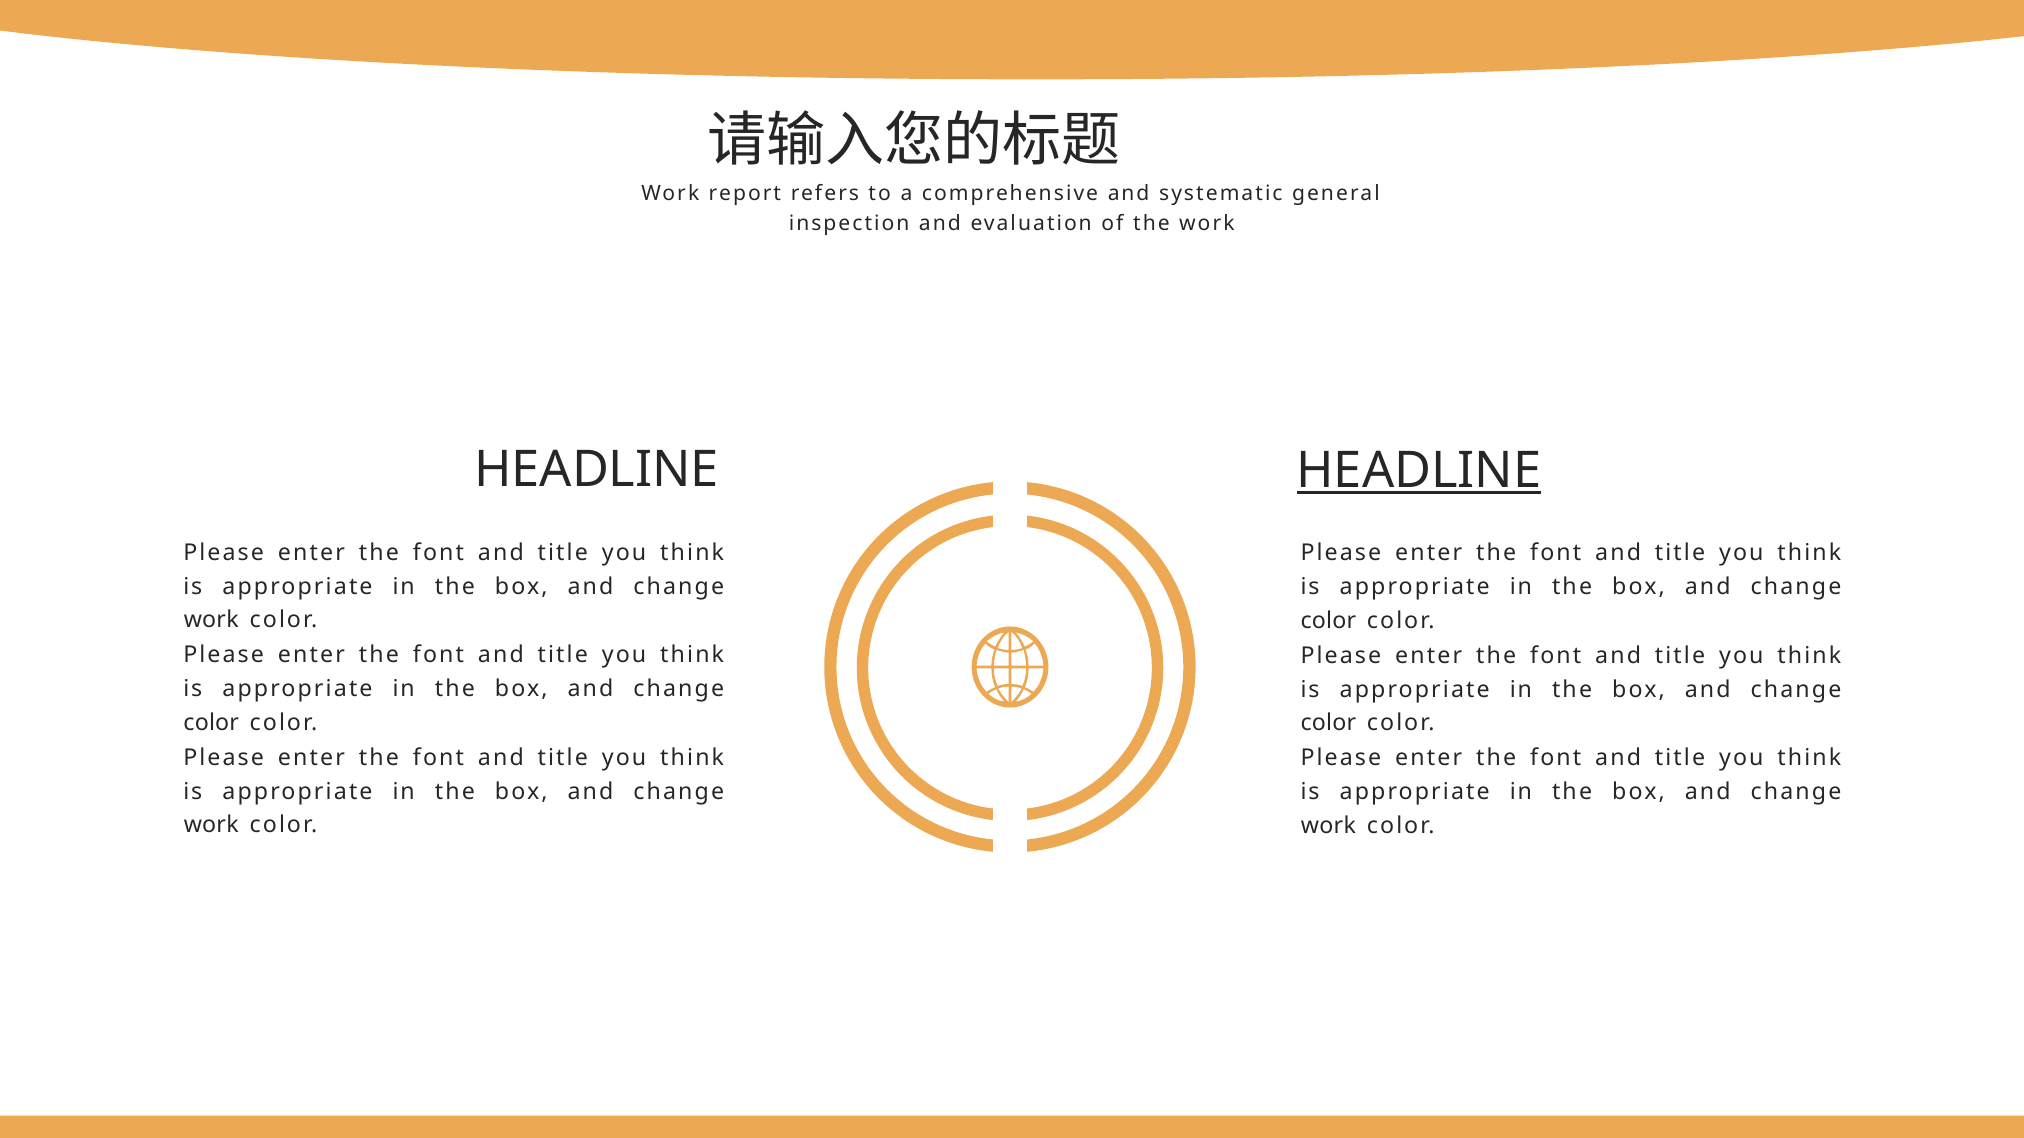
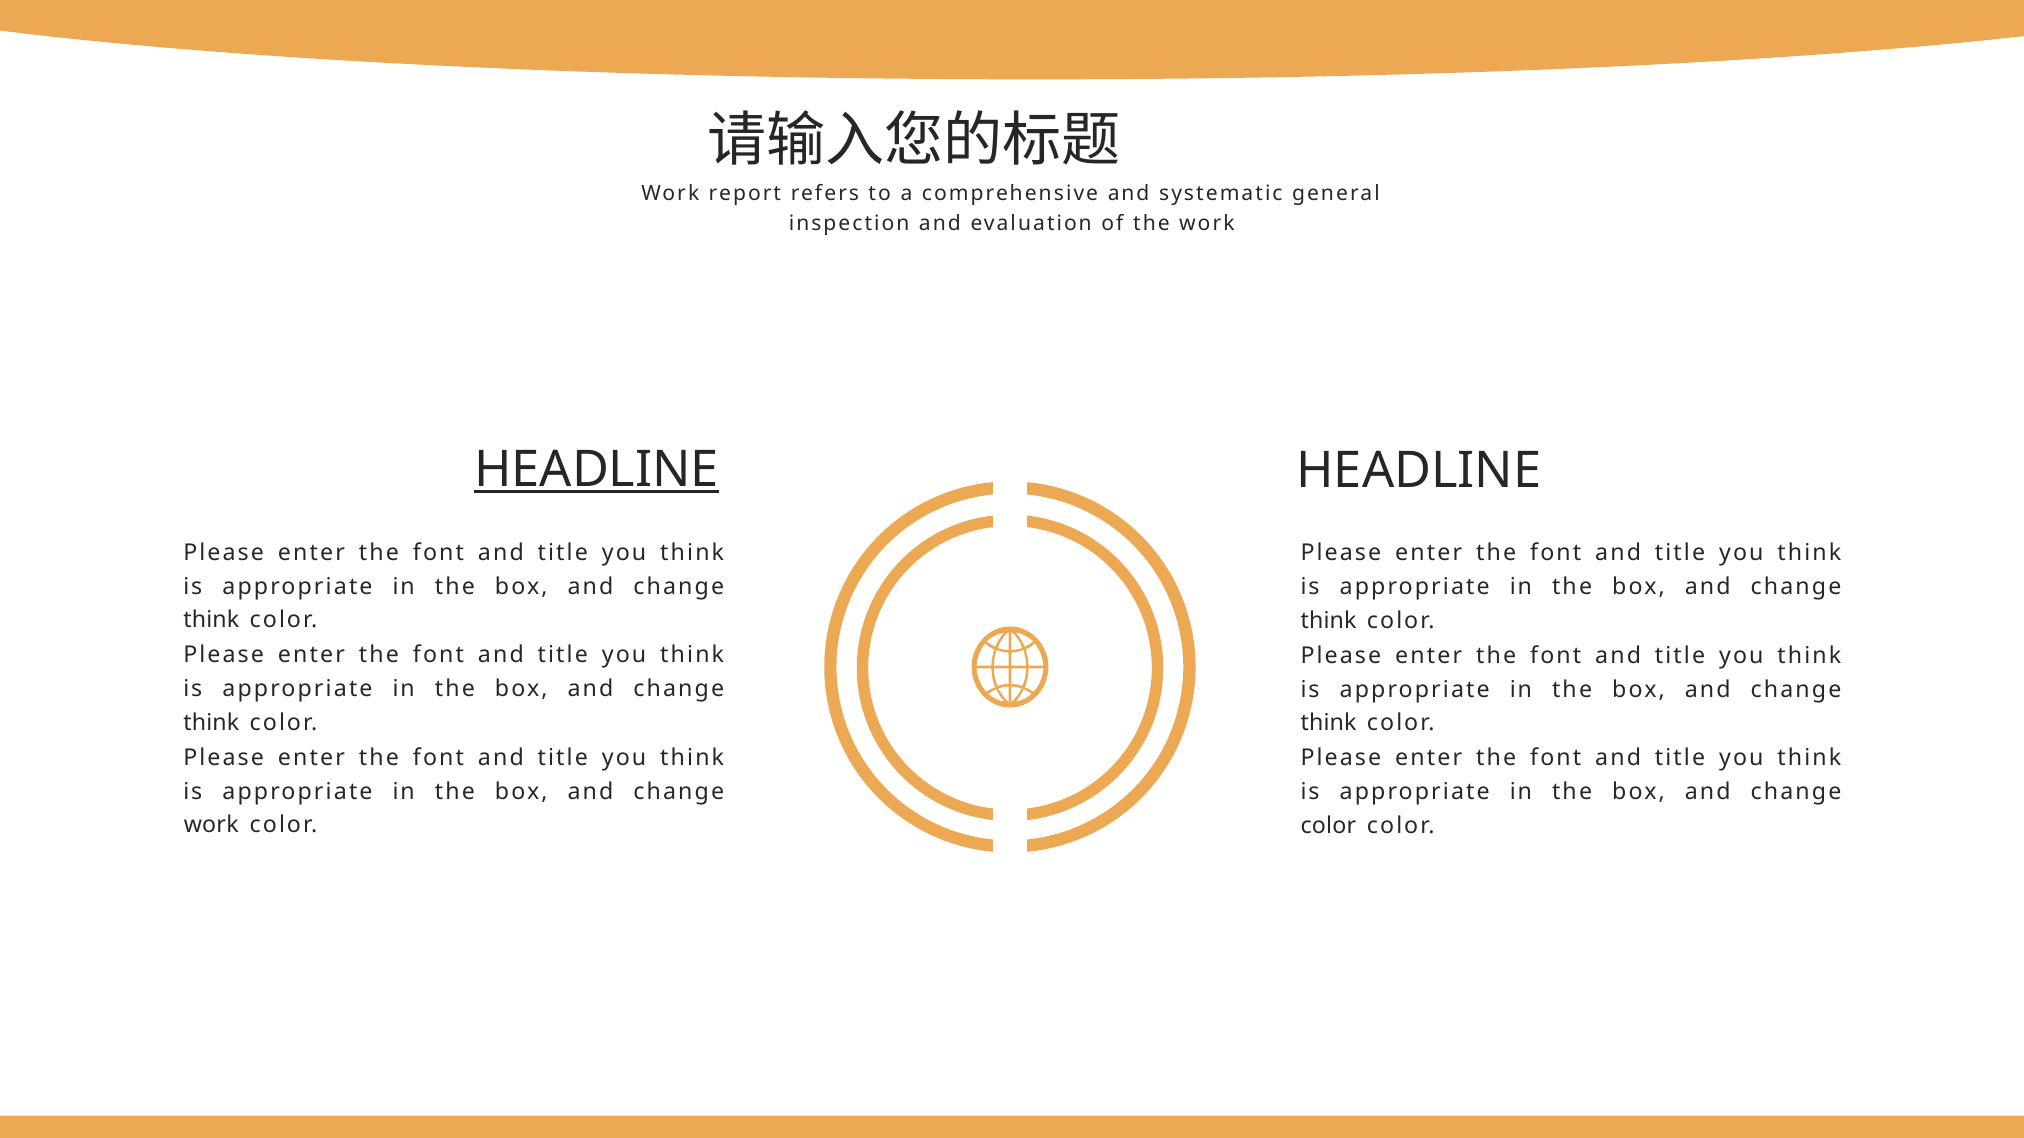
HEADLINE underline: none -> present (597, 470)
HEADLINE underline: present -> none (1419, 471)
work: work -> think (211, 621)
color: color -> think (1329, 621)
color: color -> think (211, 723)
color: color -> think (1329, 723)
work: work -> color (1328, 826)
